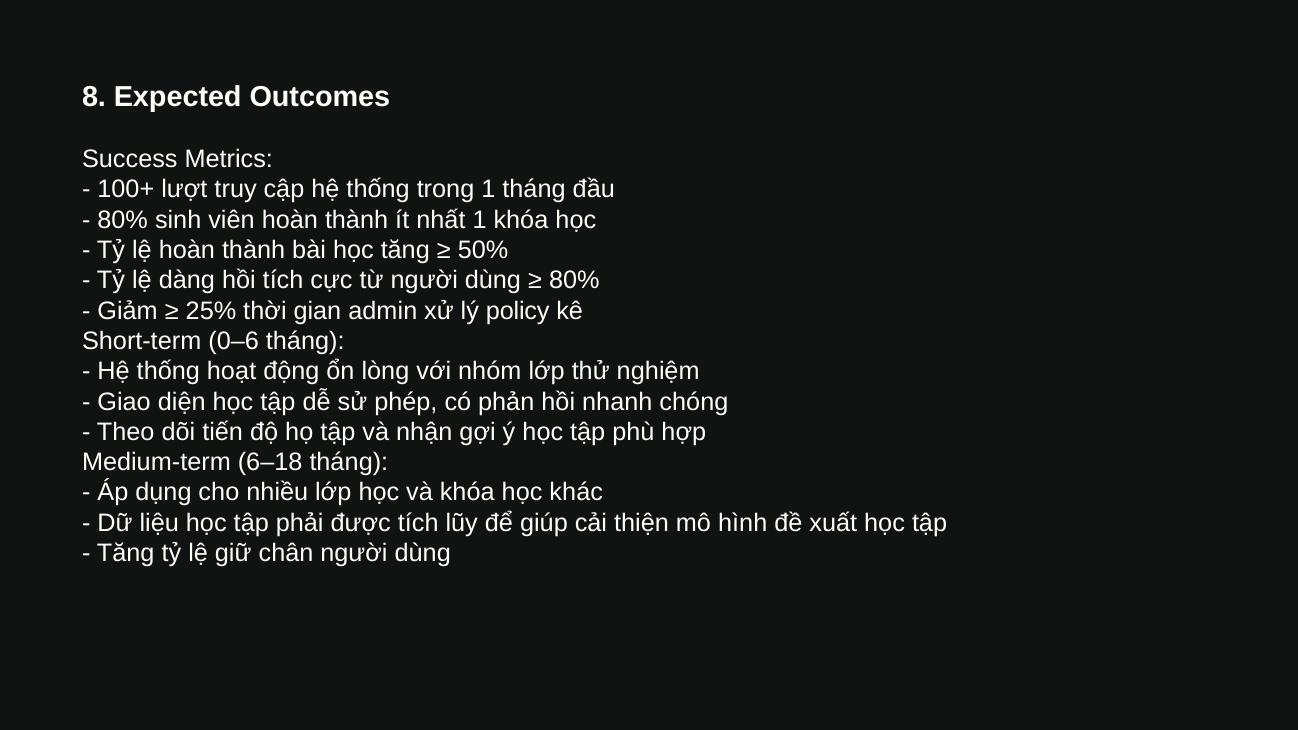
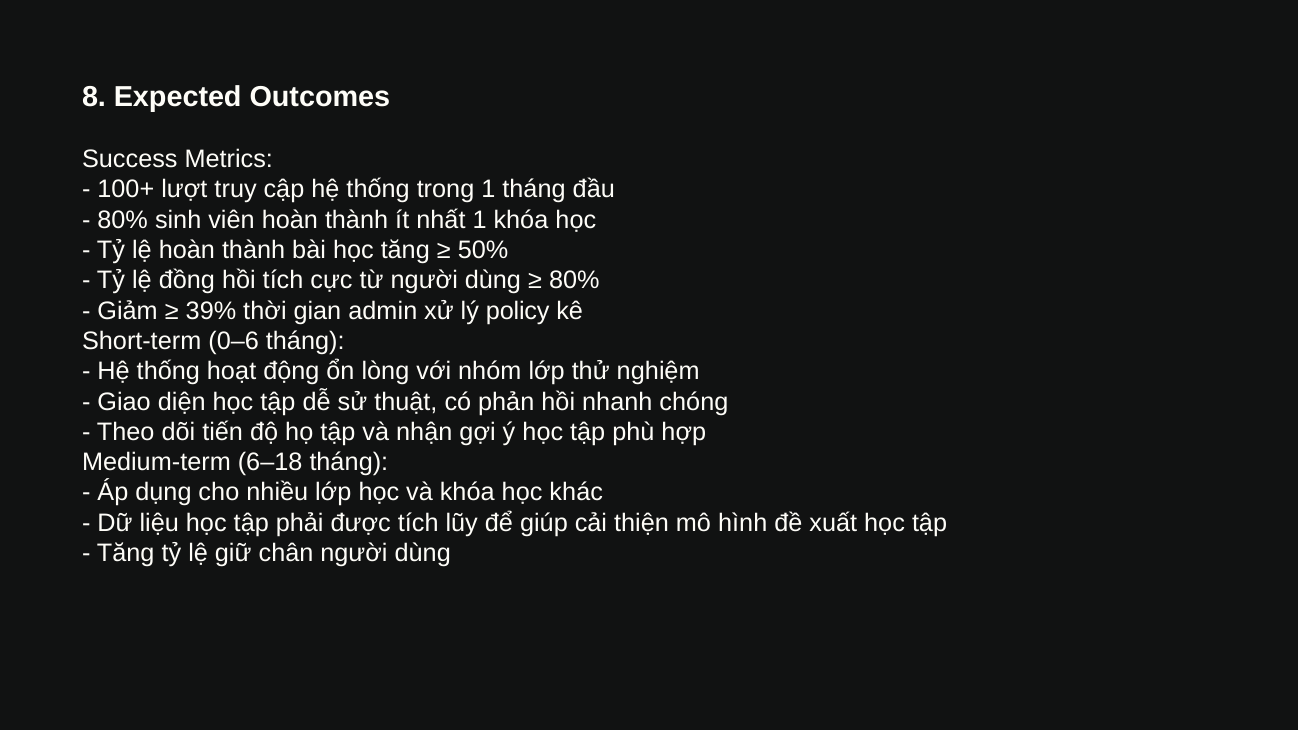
dàng: dàng -> đồng (187, 281)
25%: 25% -> 39% (211, 311)
phép: phép -> thuật (406, 402)
